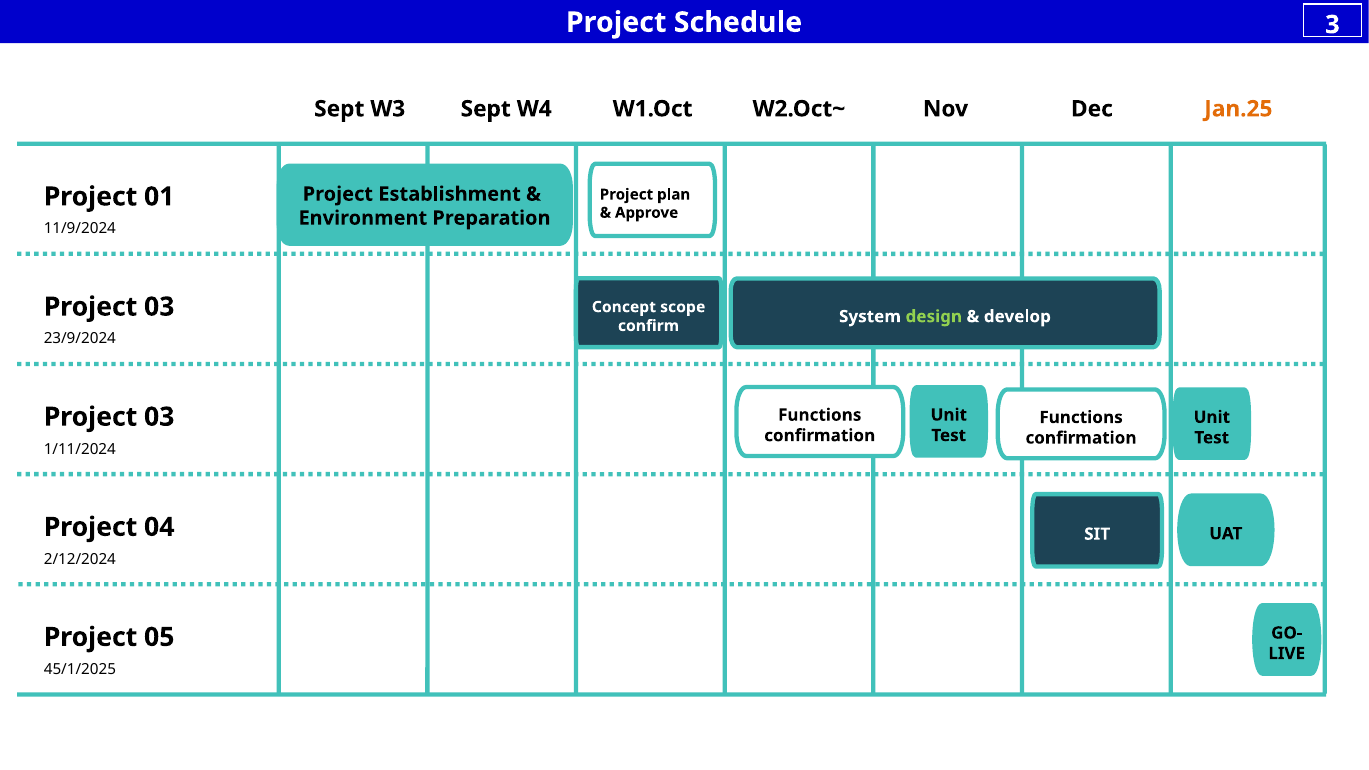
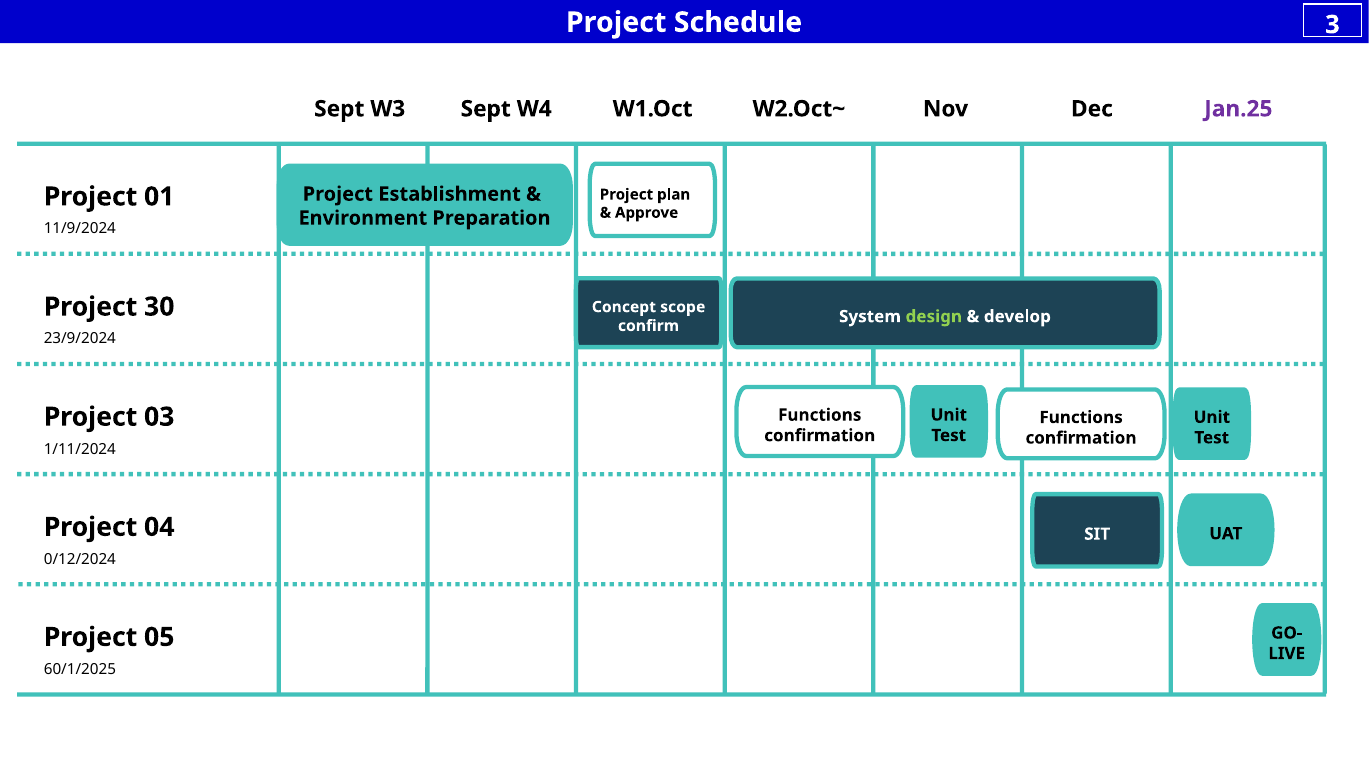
Jan.25 colour: orange -> purple (1238, 109)
03: 03 -> 30 (159, 307)
2/12/2024: 2/12/2024 -> 0/12/2024 (80, 559)
45/1/2025: 45/1/2025 -> 60/1/2025 (80, 669)
